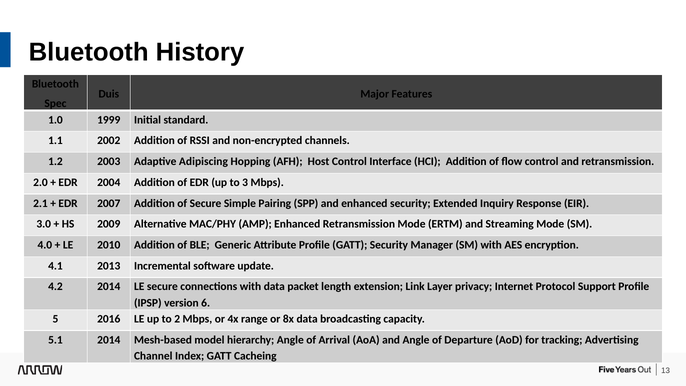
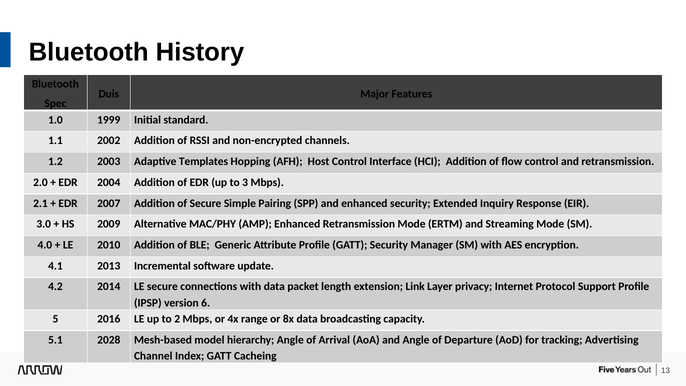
Adipiscing: Adipiscing -> Templates (204, 161)
5.1 2014: 2014 -> 2028 (109, 340)
